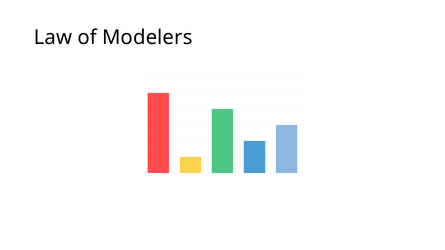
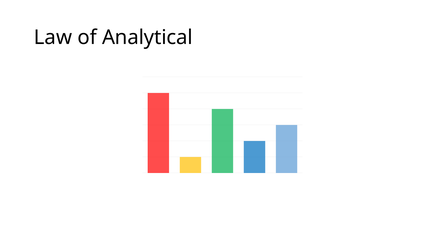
Modelers: Modelers -> Analytical (147, 37)
